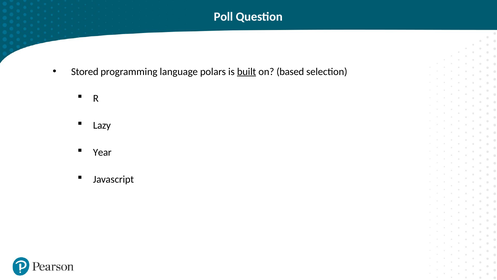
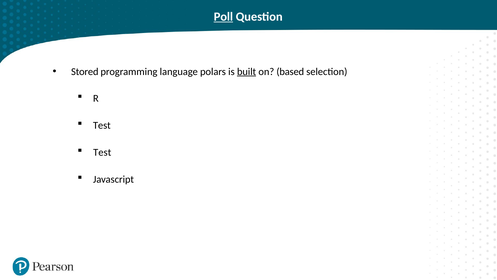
Poll underline: none -> present (223, 17)
Lazy: Lazy -> Test (102, 125)
Year: Year -> Test (102, 152)
